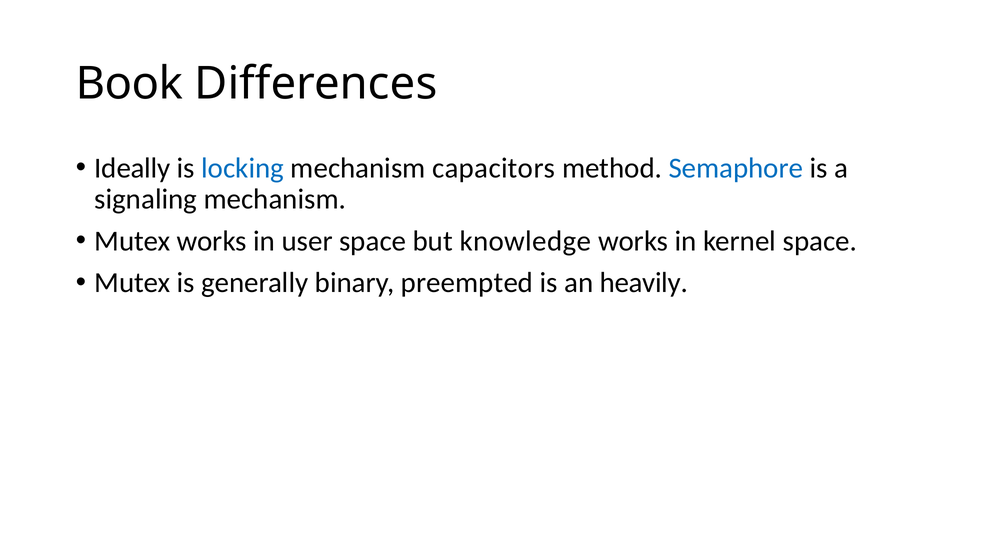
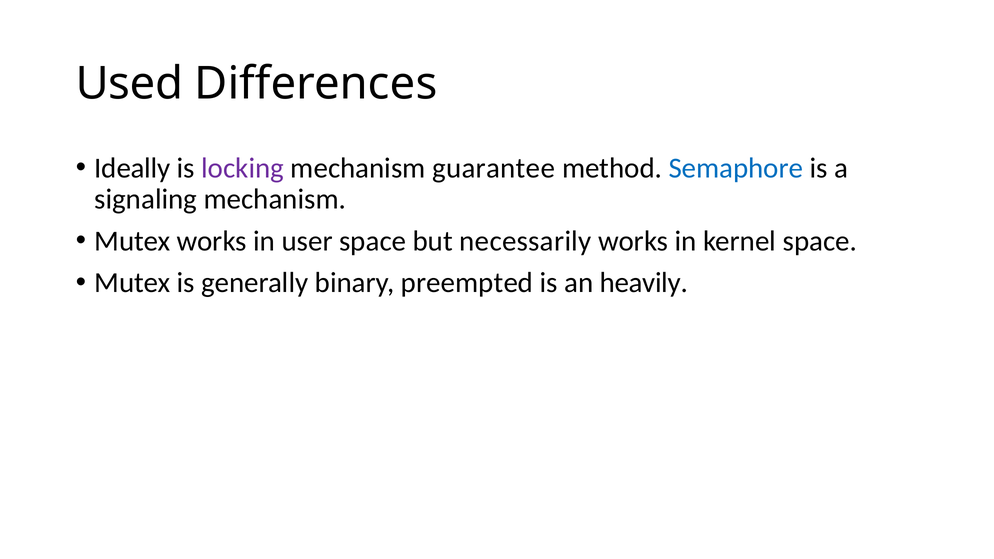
Book: Book -> Used (129, 83)
locking colour: blue -> purple (243, 168)
capacitors: capacitors -> guarantee (494, 168)
knowledge: knowledge -> necessarily (525, 241)
